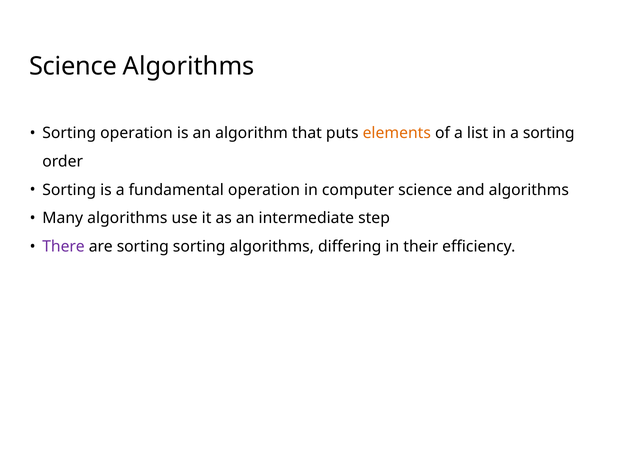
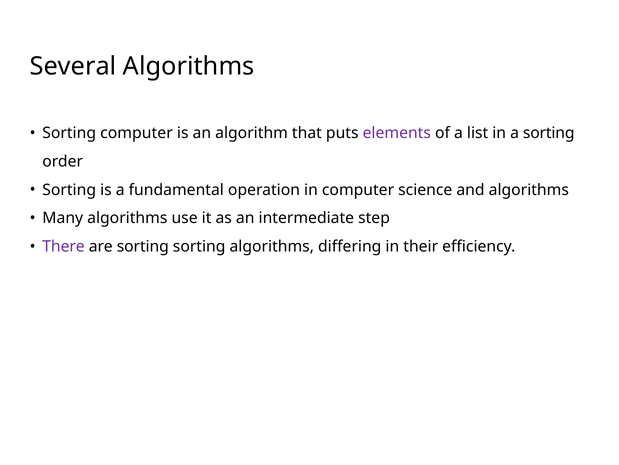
Science: Science -> Several (73, 66)
Sorting operation: operation -> computer (136, 133)
elements colour: orange -> purple (397, 133)
